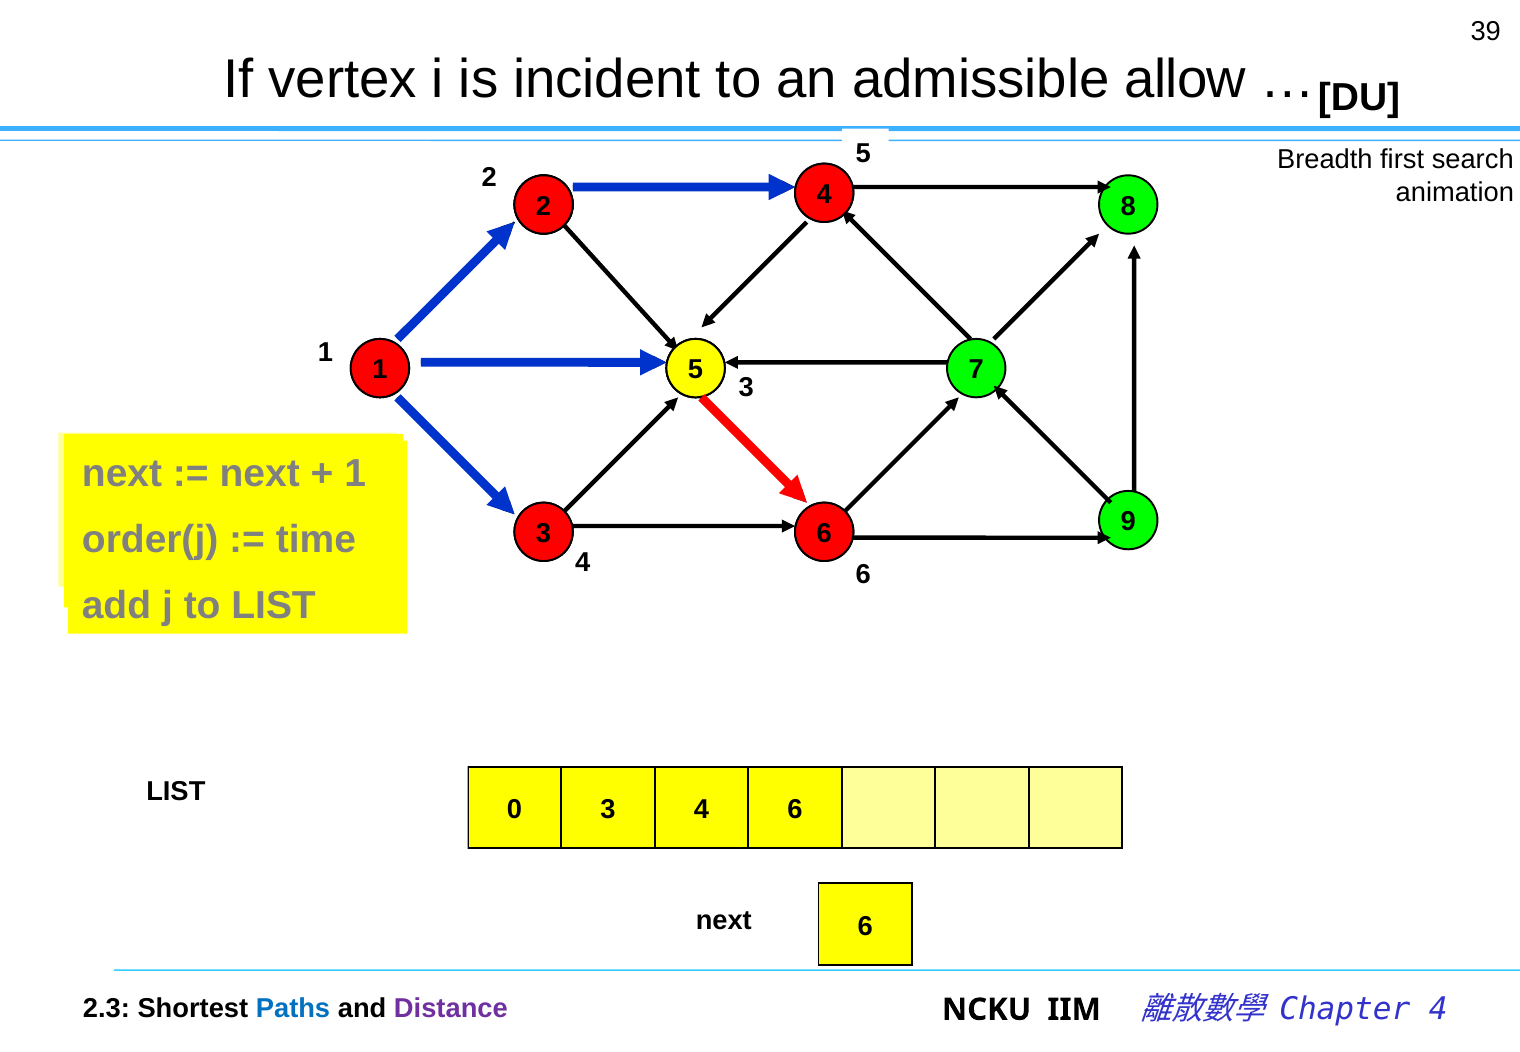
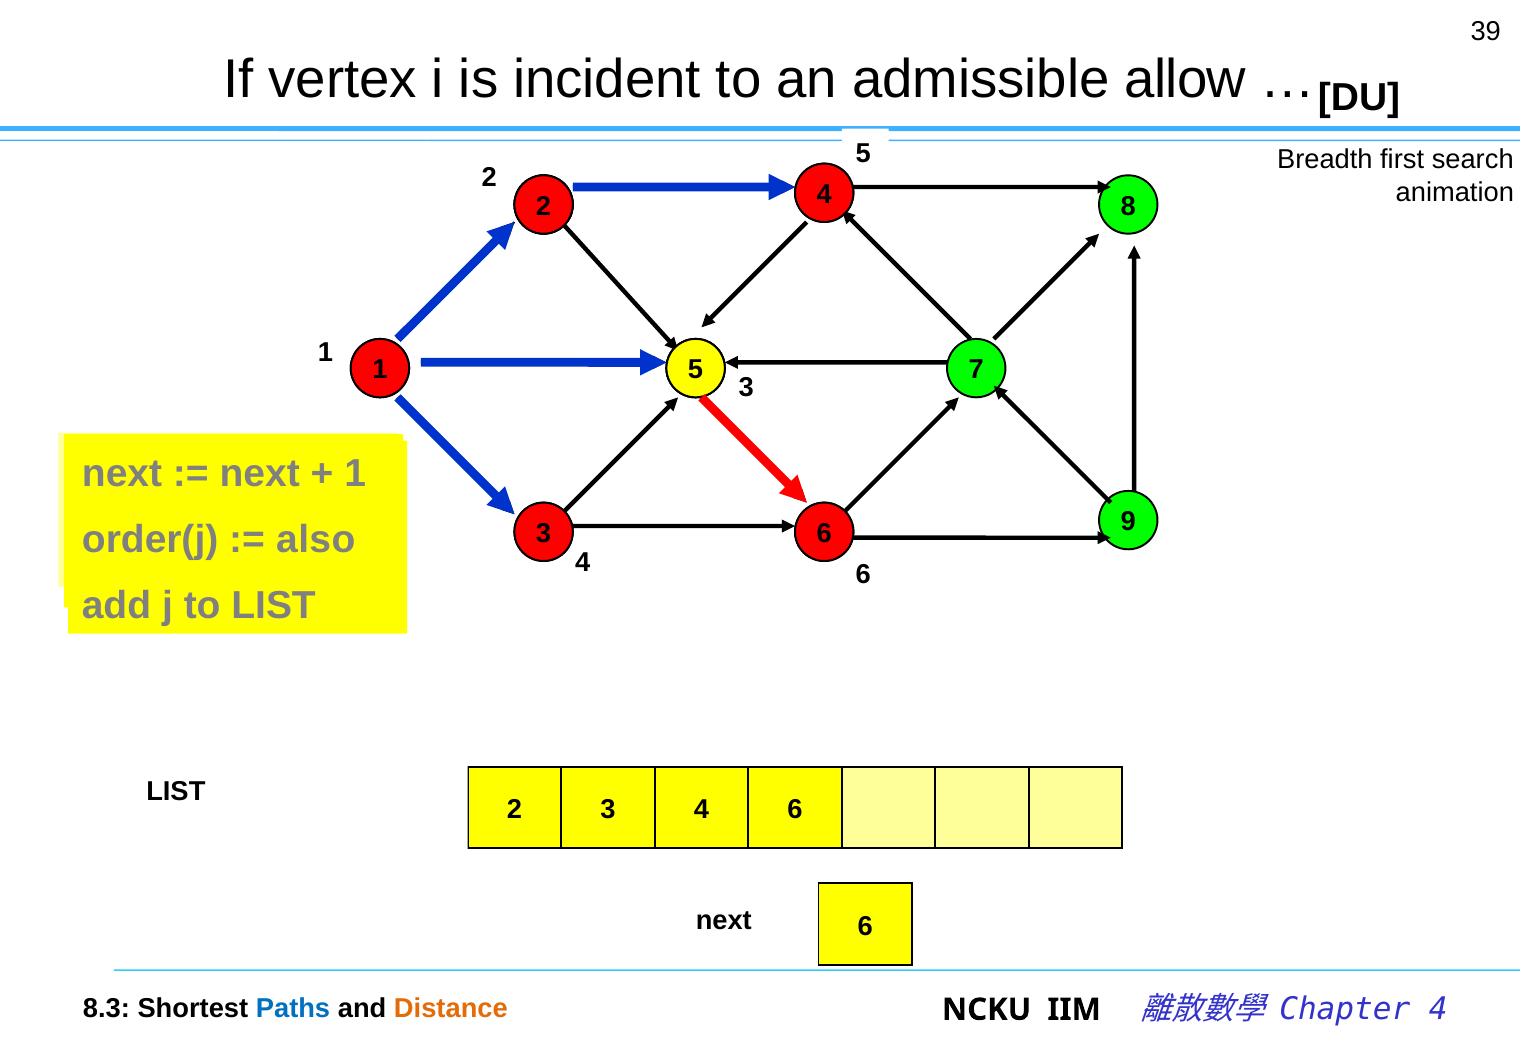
time: time -> also (316, 540)
0: 0 -> 2 (514, 810)
2.3: 2.3 -> 8.3 (106, 1009)
Distance colour: purple -> orange (451, 1009)
